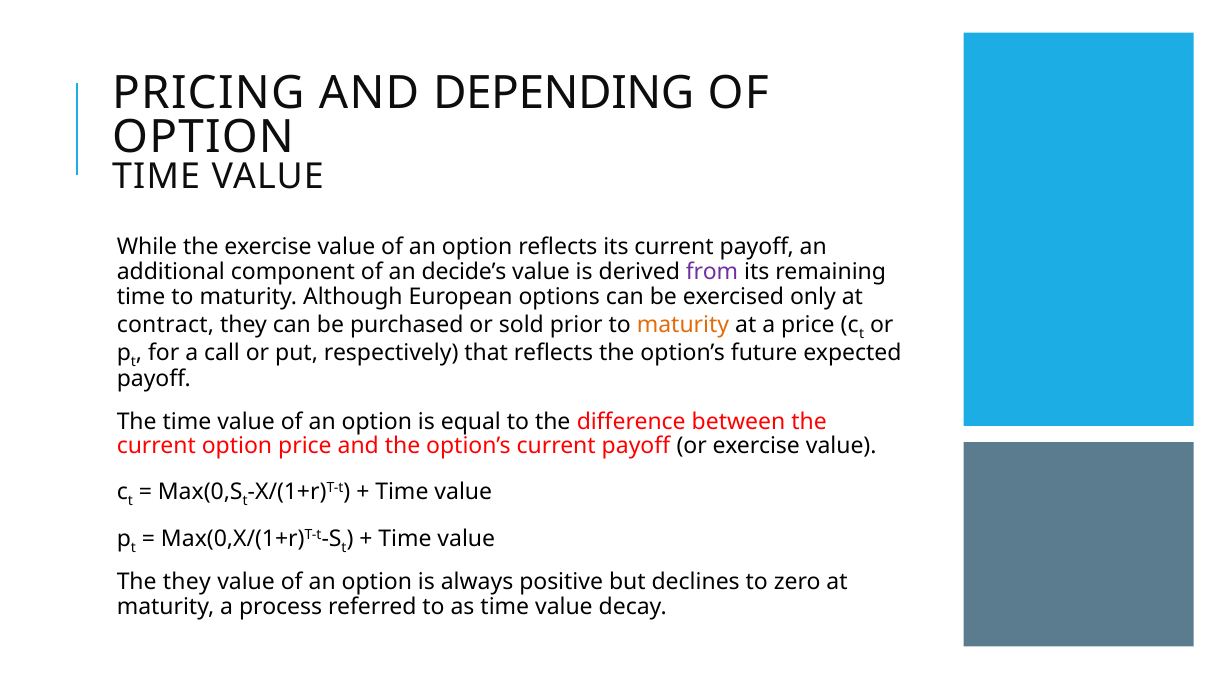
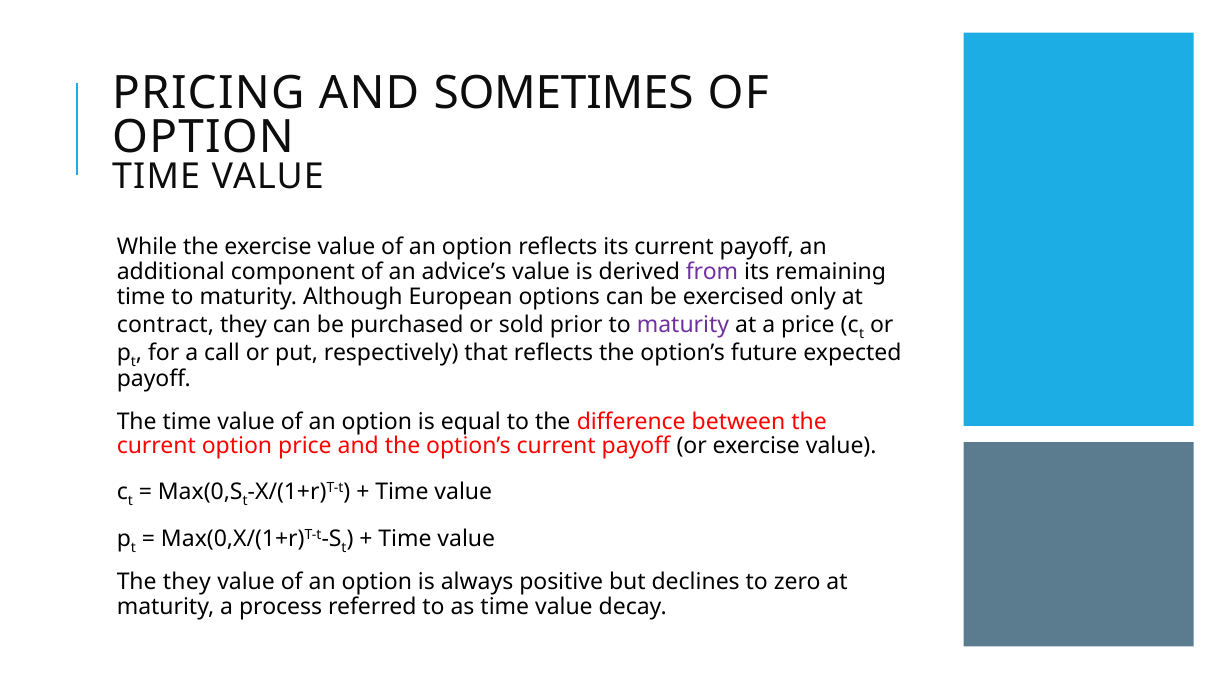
DEPENDING: DEPENDING -> SOMETIMES (564, 93)
decide’s: decide’s -> advice’s (464, 272)
maturity colour: orange -> purple (683, 324)
